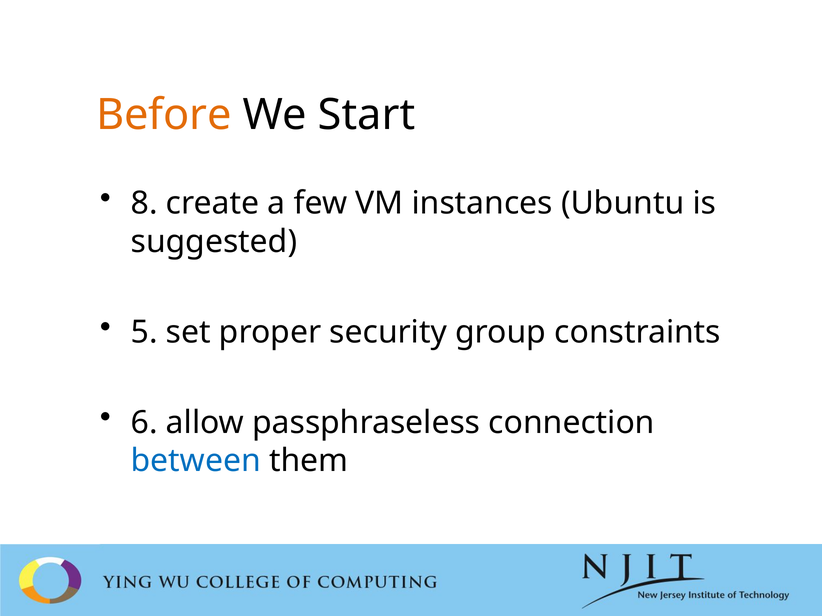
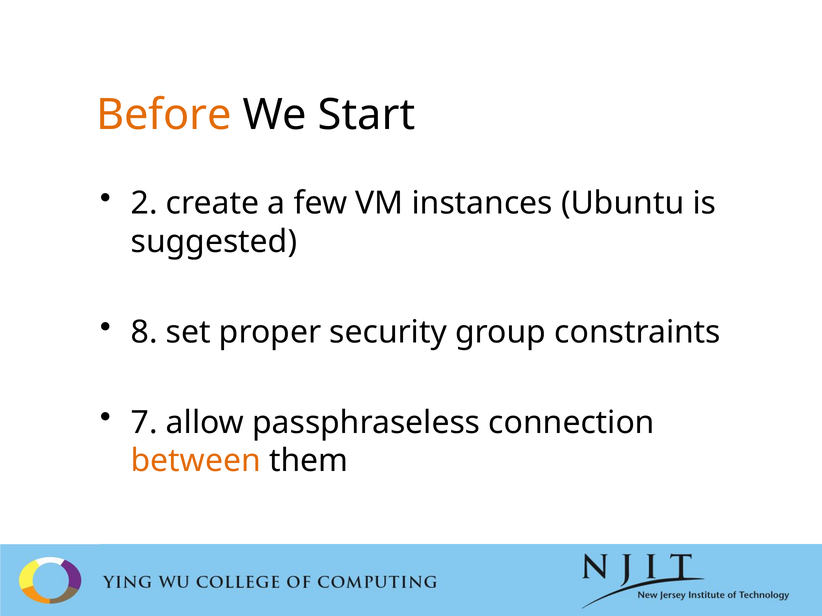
8: 8 -> 2 (144, 204)
5: 5 -> 8 (144, 332)
6: 6 -> 7 (144, 423)
between colour: blue -> orange (196, 461)
